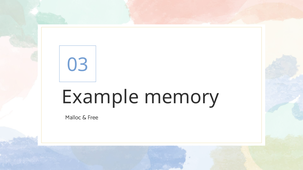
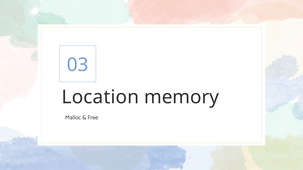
Example: Example -> Location (100, 97)
